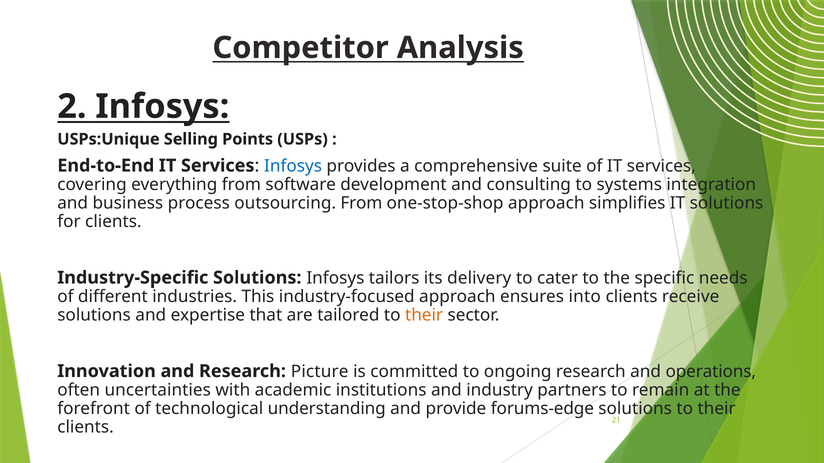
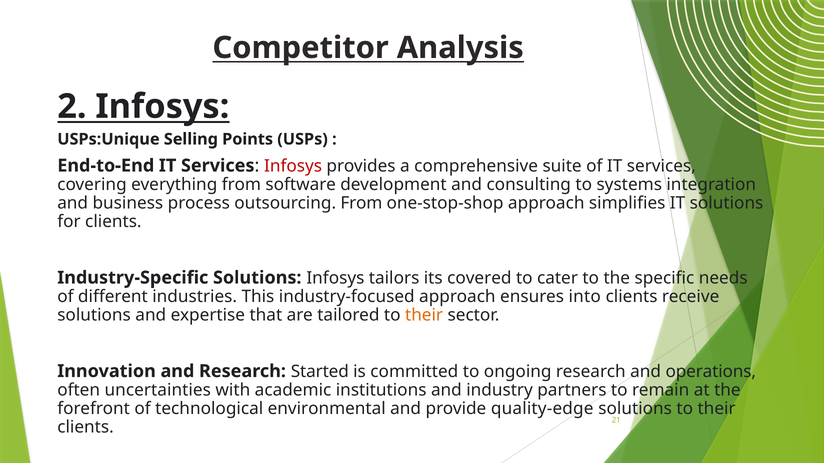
Infosys colour: blue -> red (293, 166)
delivery: delivery -> covered (479, 278)
Picture: Picture -> Started (320, 372)
understanding: understanding -> environmental (327, 409)
forums-edge: forums-edge -> quality-edge (542, 409)
